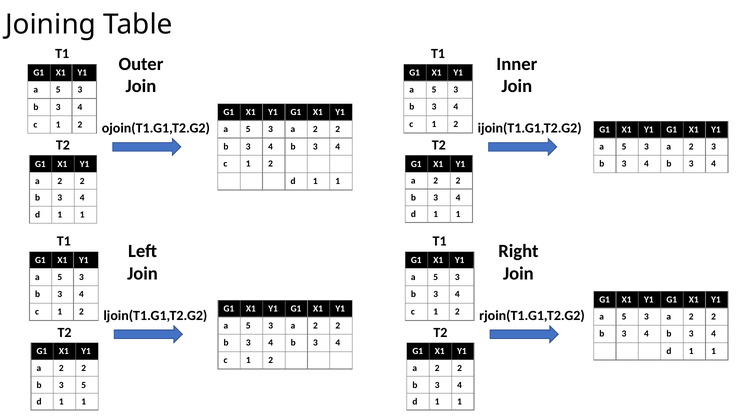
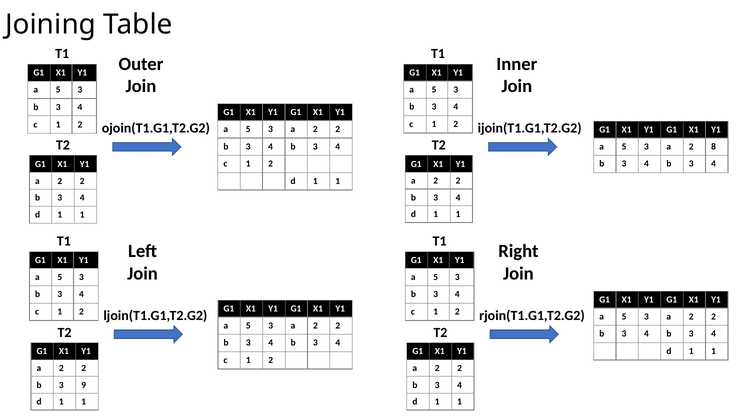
2 3: 3 -> 8 (714, 147)
3 5: 5 -> 9 (84, 386)
